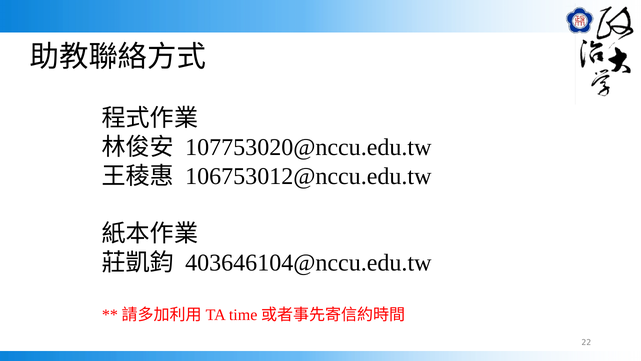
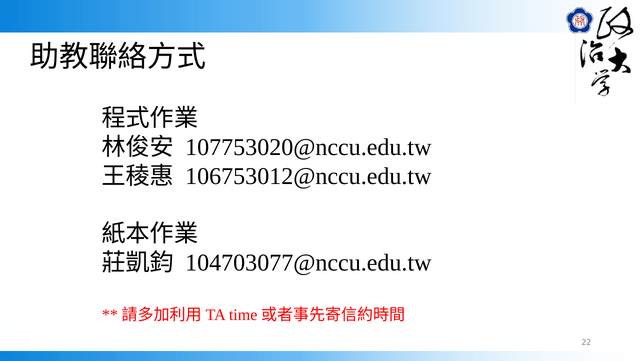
403646104@nccu.edu.tw: 403646104@nccu.edu.tw -> 104703077@nccu.edu.tw (308, 262)
